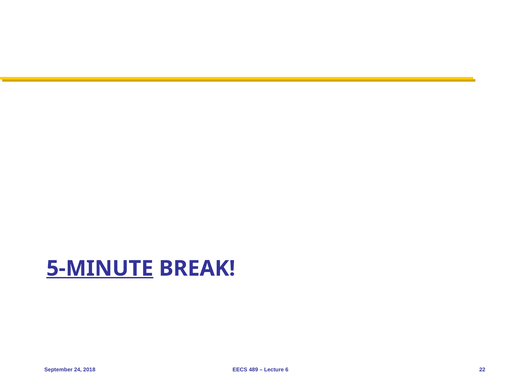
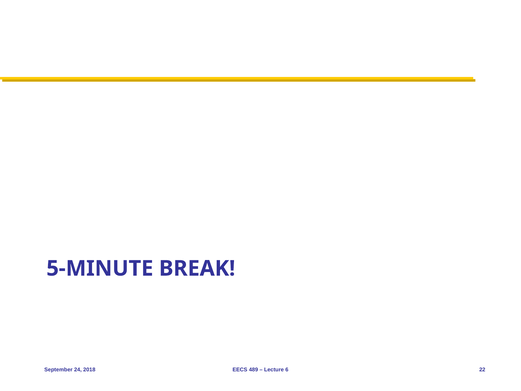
5-MINUTE underline: present -> none (100, 268)
